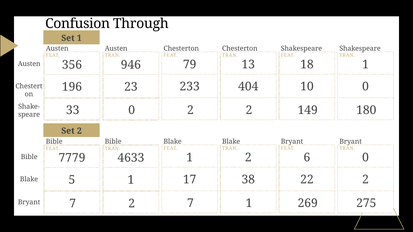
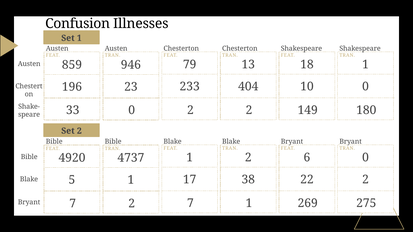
Through: Through -> Illnesses (141, 24)
356: 356 -> 859 (72, 65)
4633: 4633 -> 4737 (131, 158)
7779: 7779 -> 4920 (72, 158)
